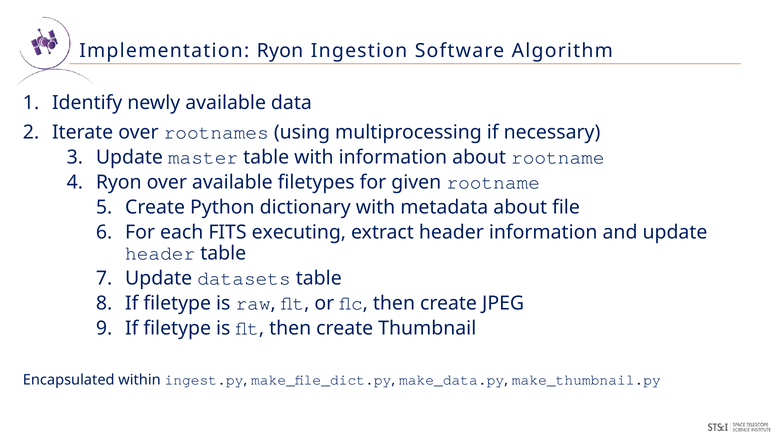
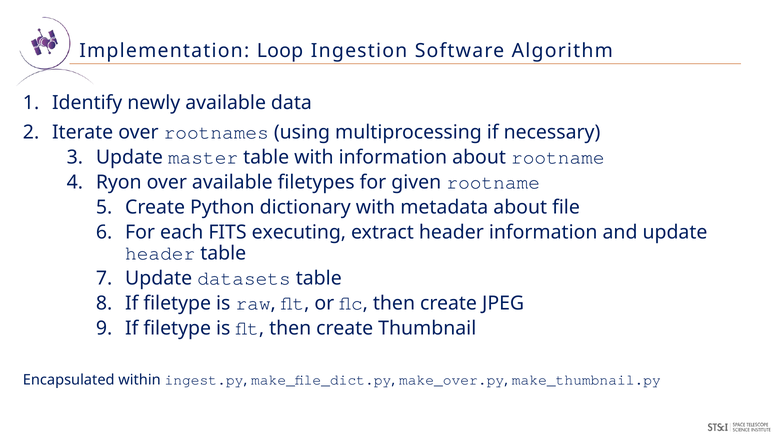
Implementation Ryon: Ryon -> Loop (280, 51)
make_data.py: make_data.py -> make_over.py (452, 380)
